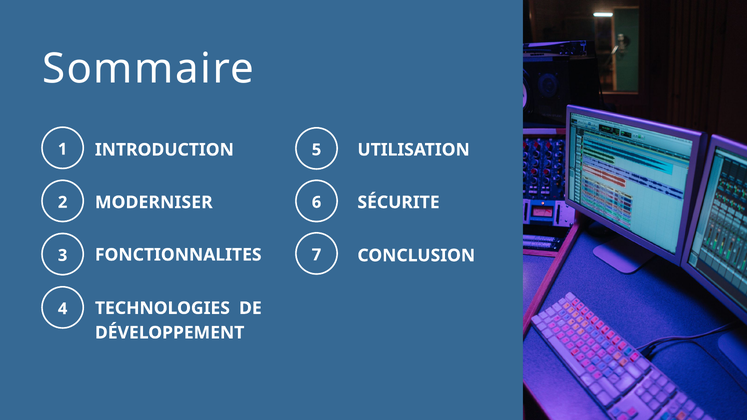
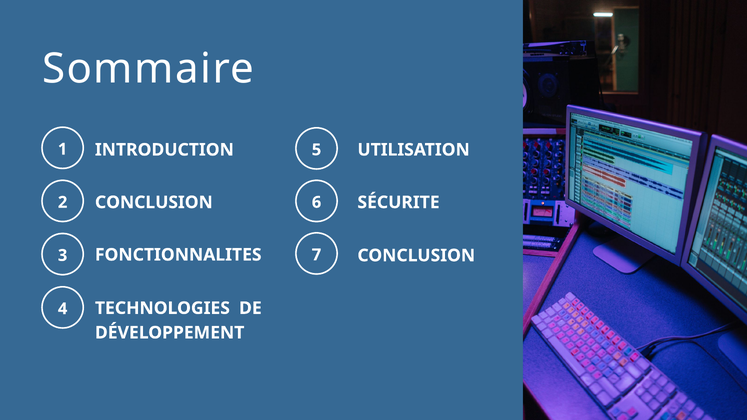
MODERNISER: MODERNISER -> CONCLUSION (154, 202)
